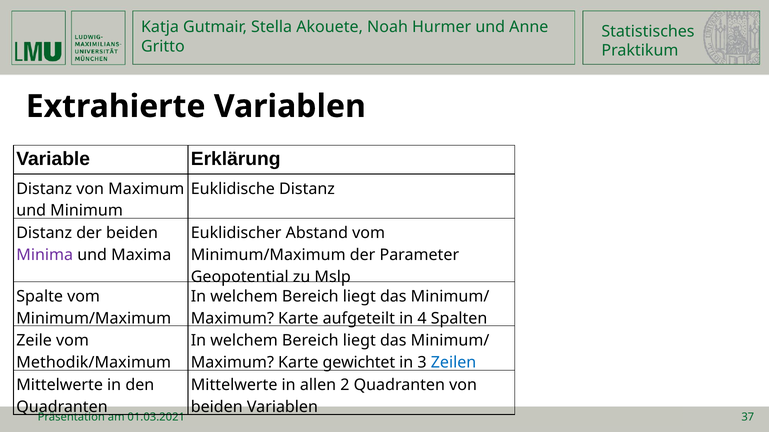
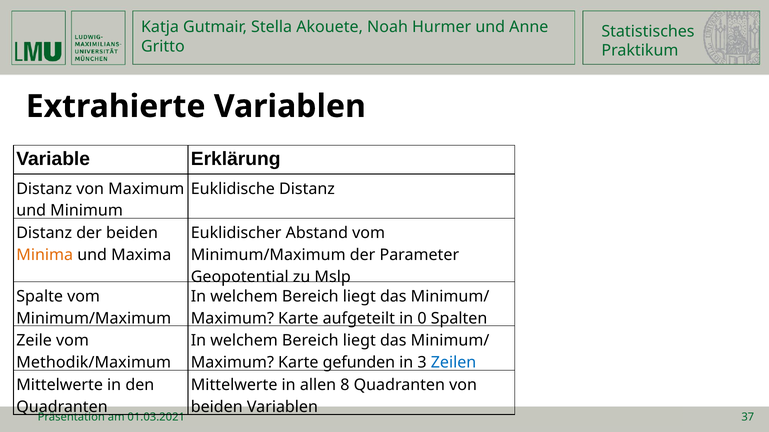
Minima colour: purple -> orange (45, 255)
4: 4 -> 0 (422, 319)
gewichtet: gewichtet -> gefunden (359, 363)
2: 2 -> 8 (345, 385)
